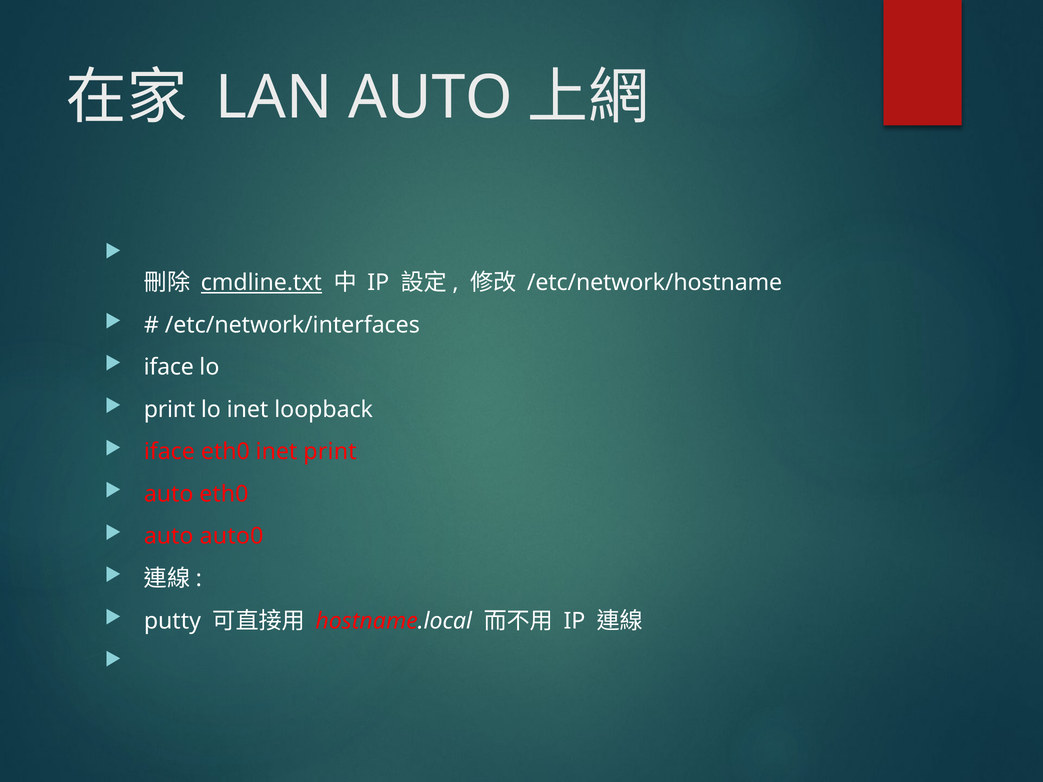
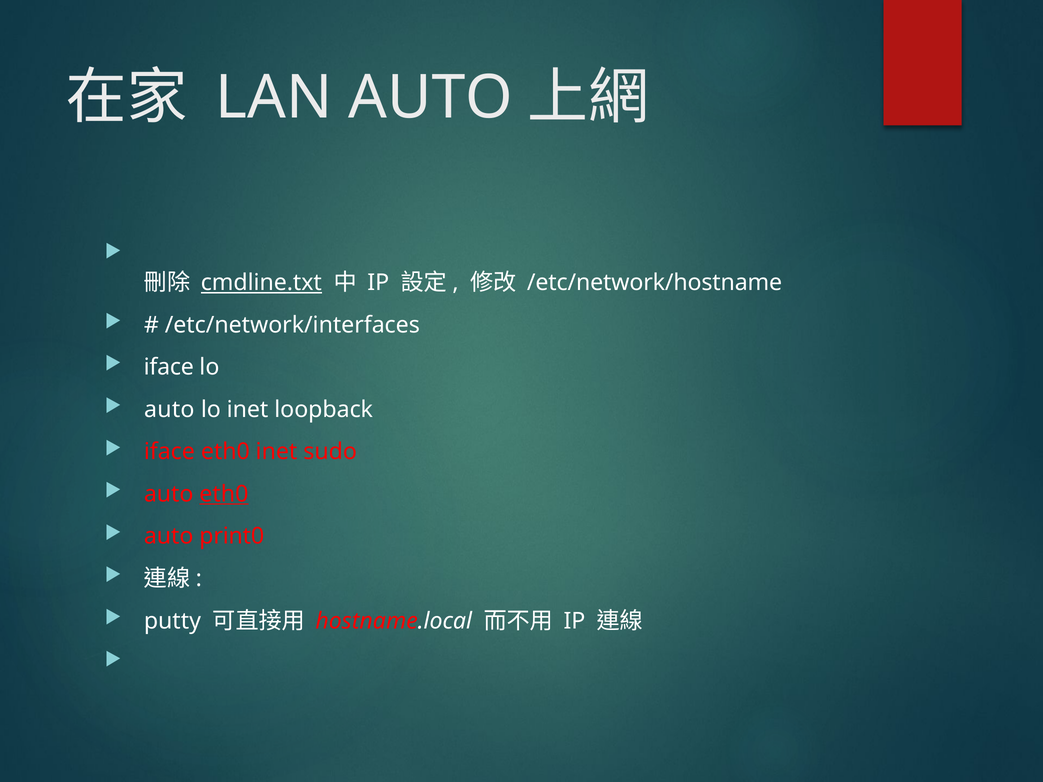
print: print -> auto (169, 410)
inet print: print -> sudo (330, 452)
eth0 underline: none -> present (224, 494)
auto0: auto0 -> print0 (232, 536)
